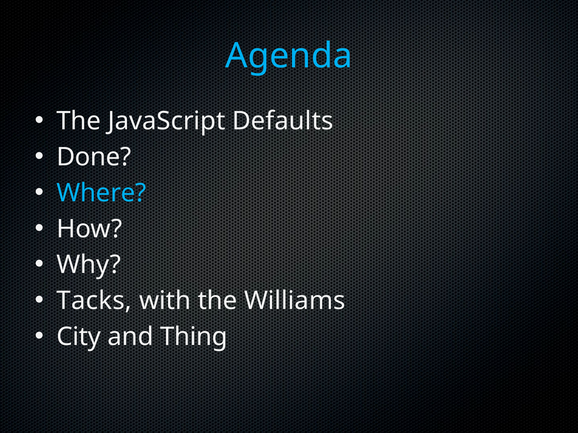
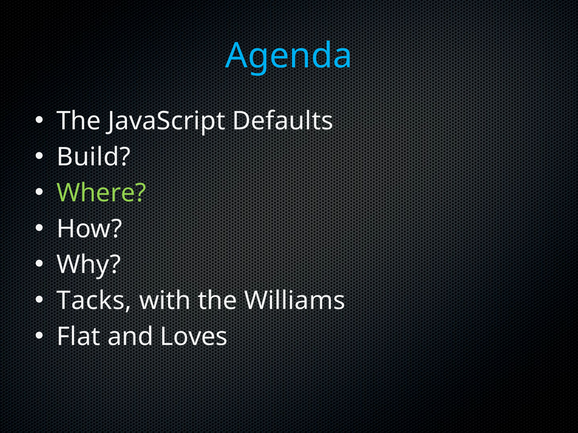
Done: Done -> Build (94, 157)
Where colour: light blue -> light green (101, 193)
City: City -> Flat (78, 337)
Thing: Thing -> Loves (194, 337)
